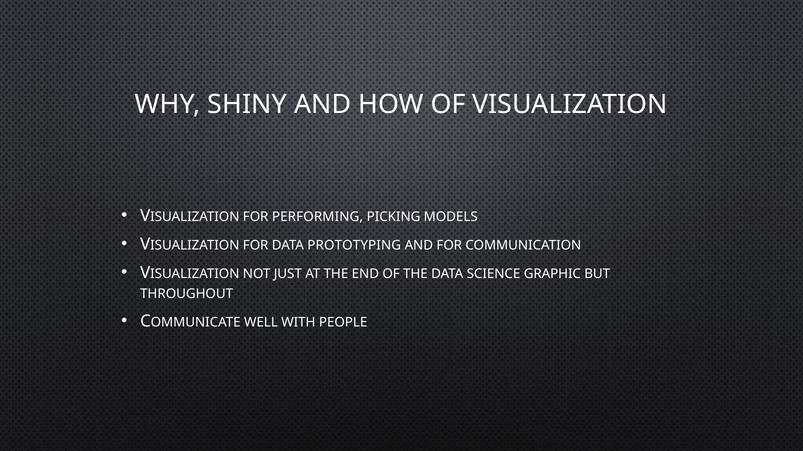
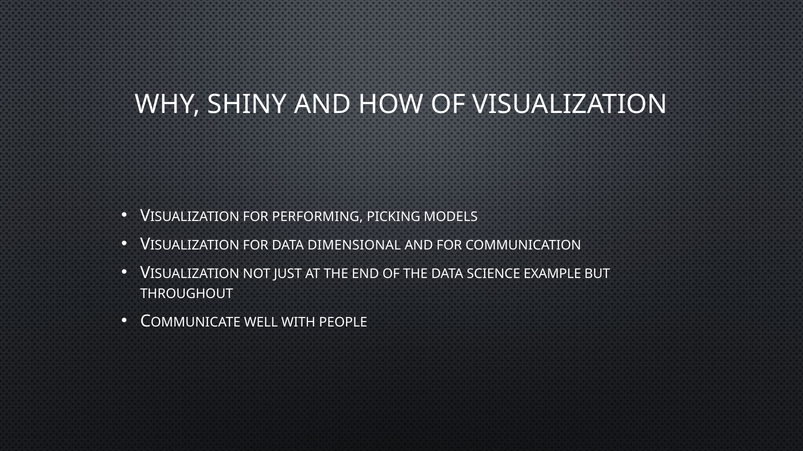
PROTOTYPING: PROTOTYPING -> DIMENSIONAL (354, 246)
GRAPHIC: GRAPHIC -> EXAMPLE (552, 274)
